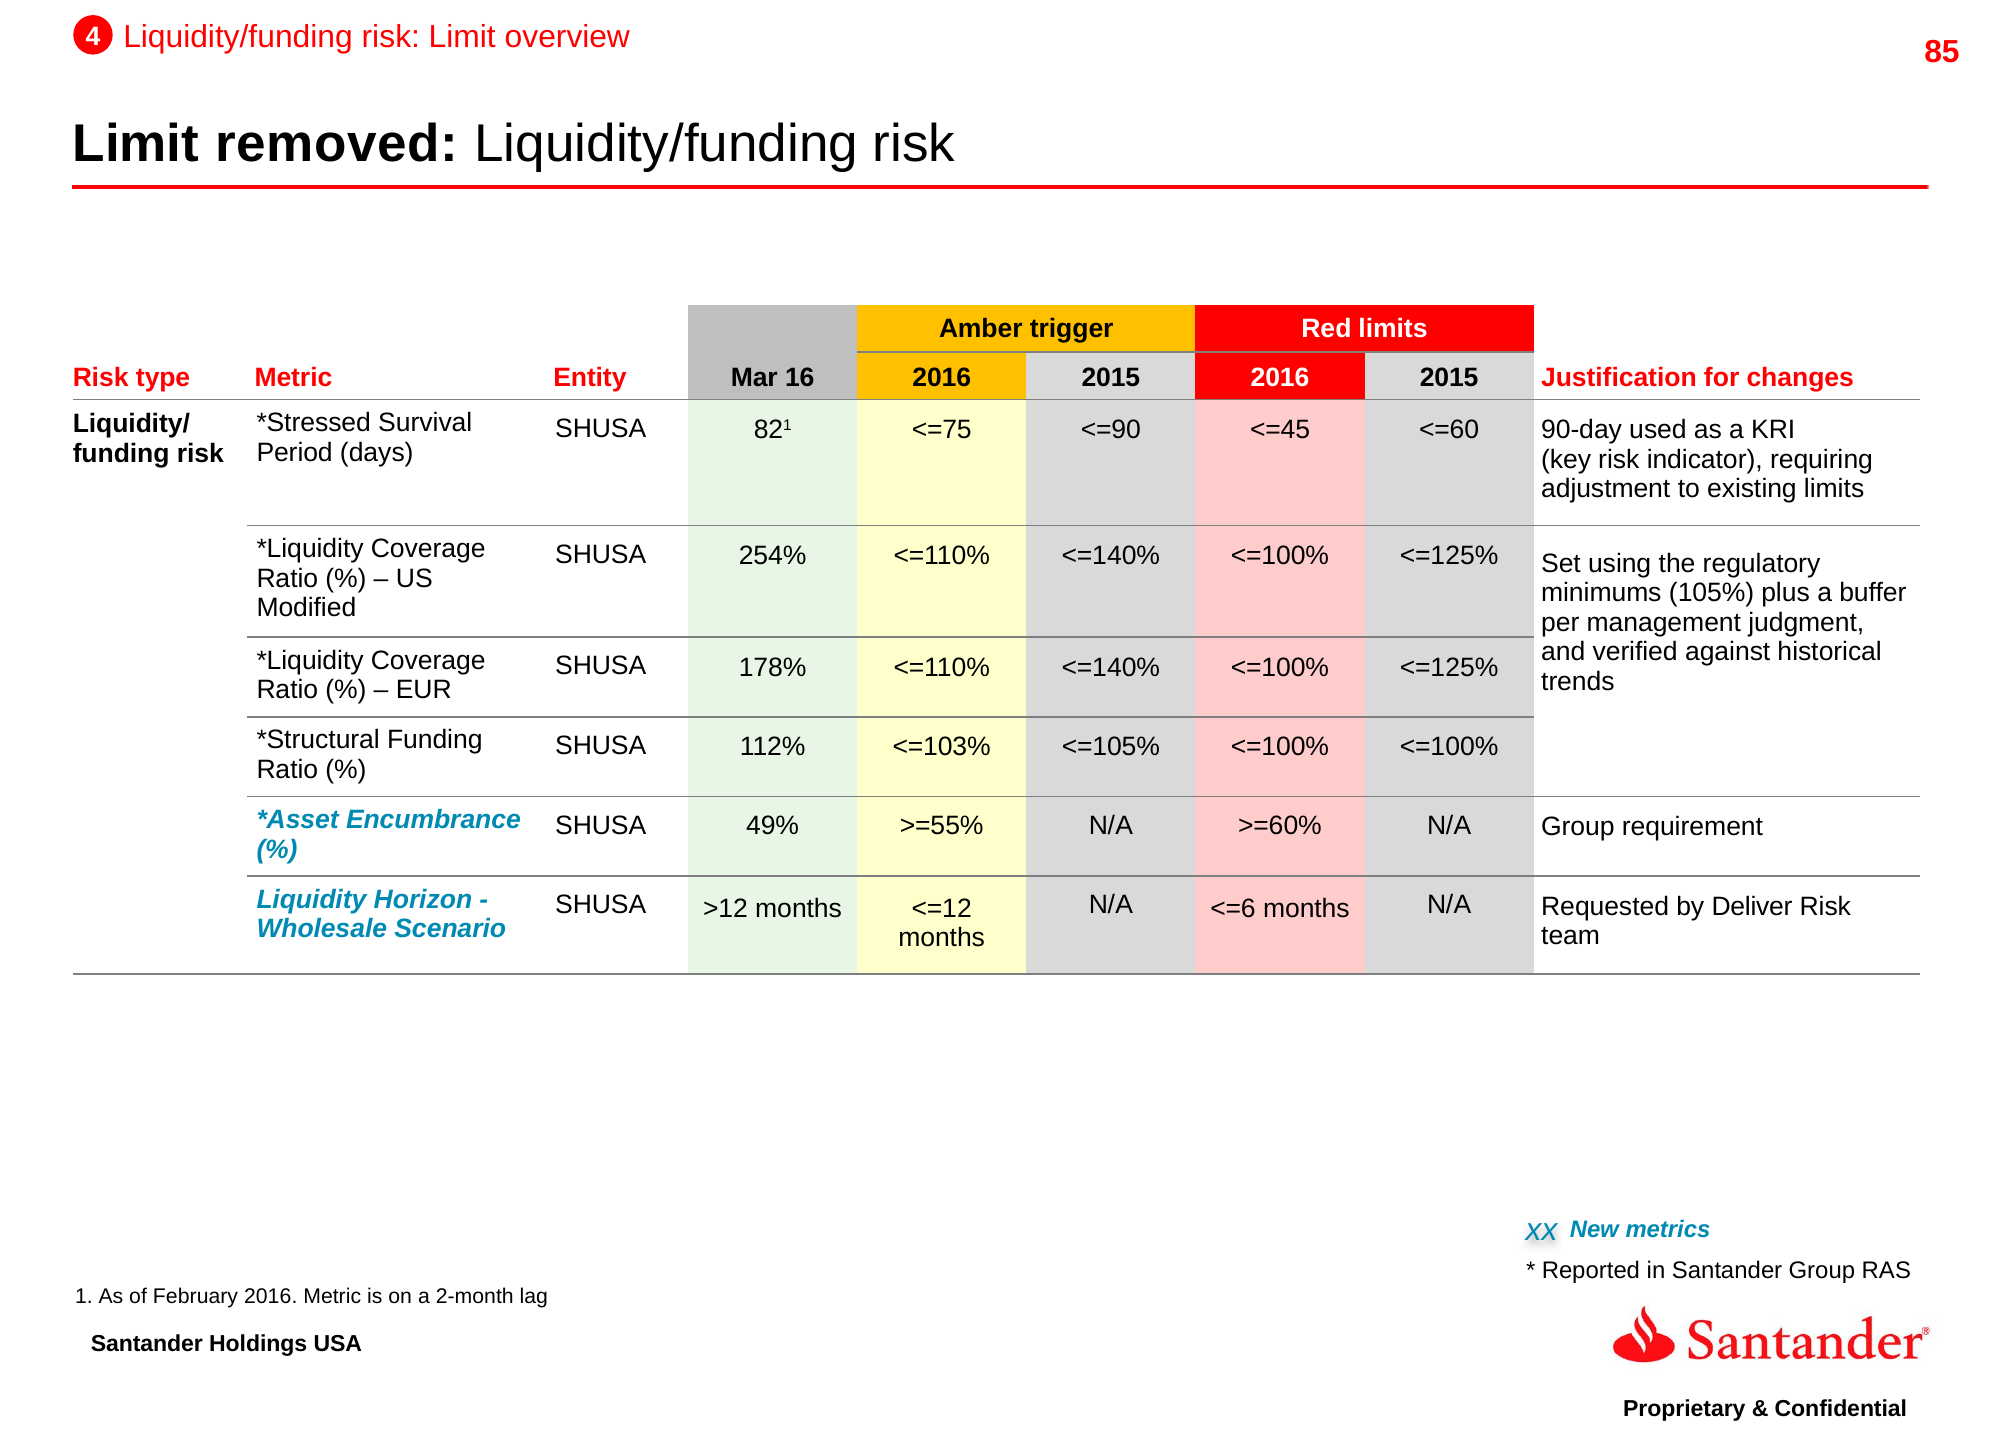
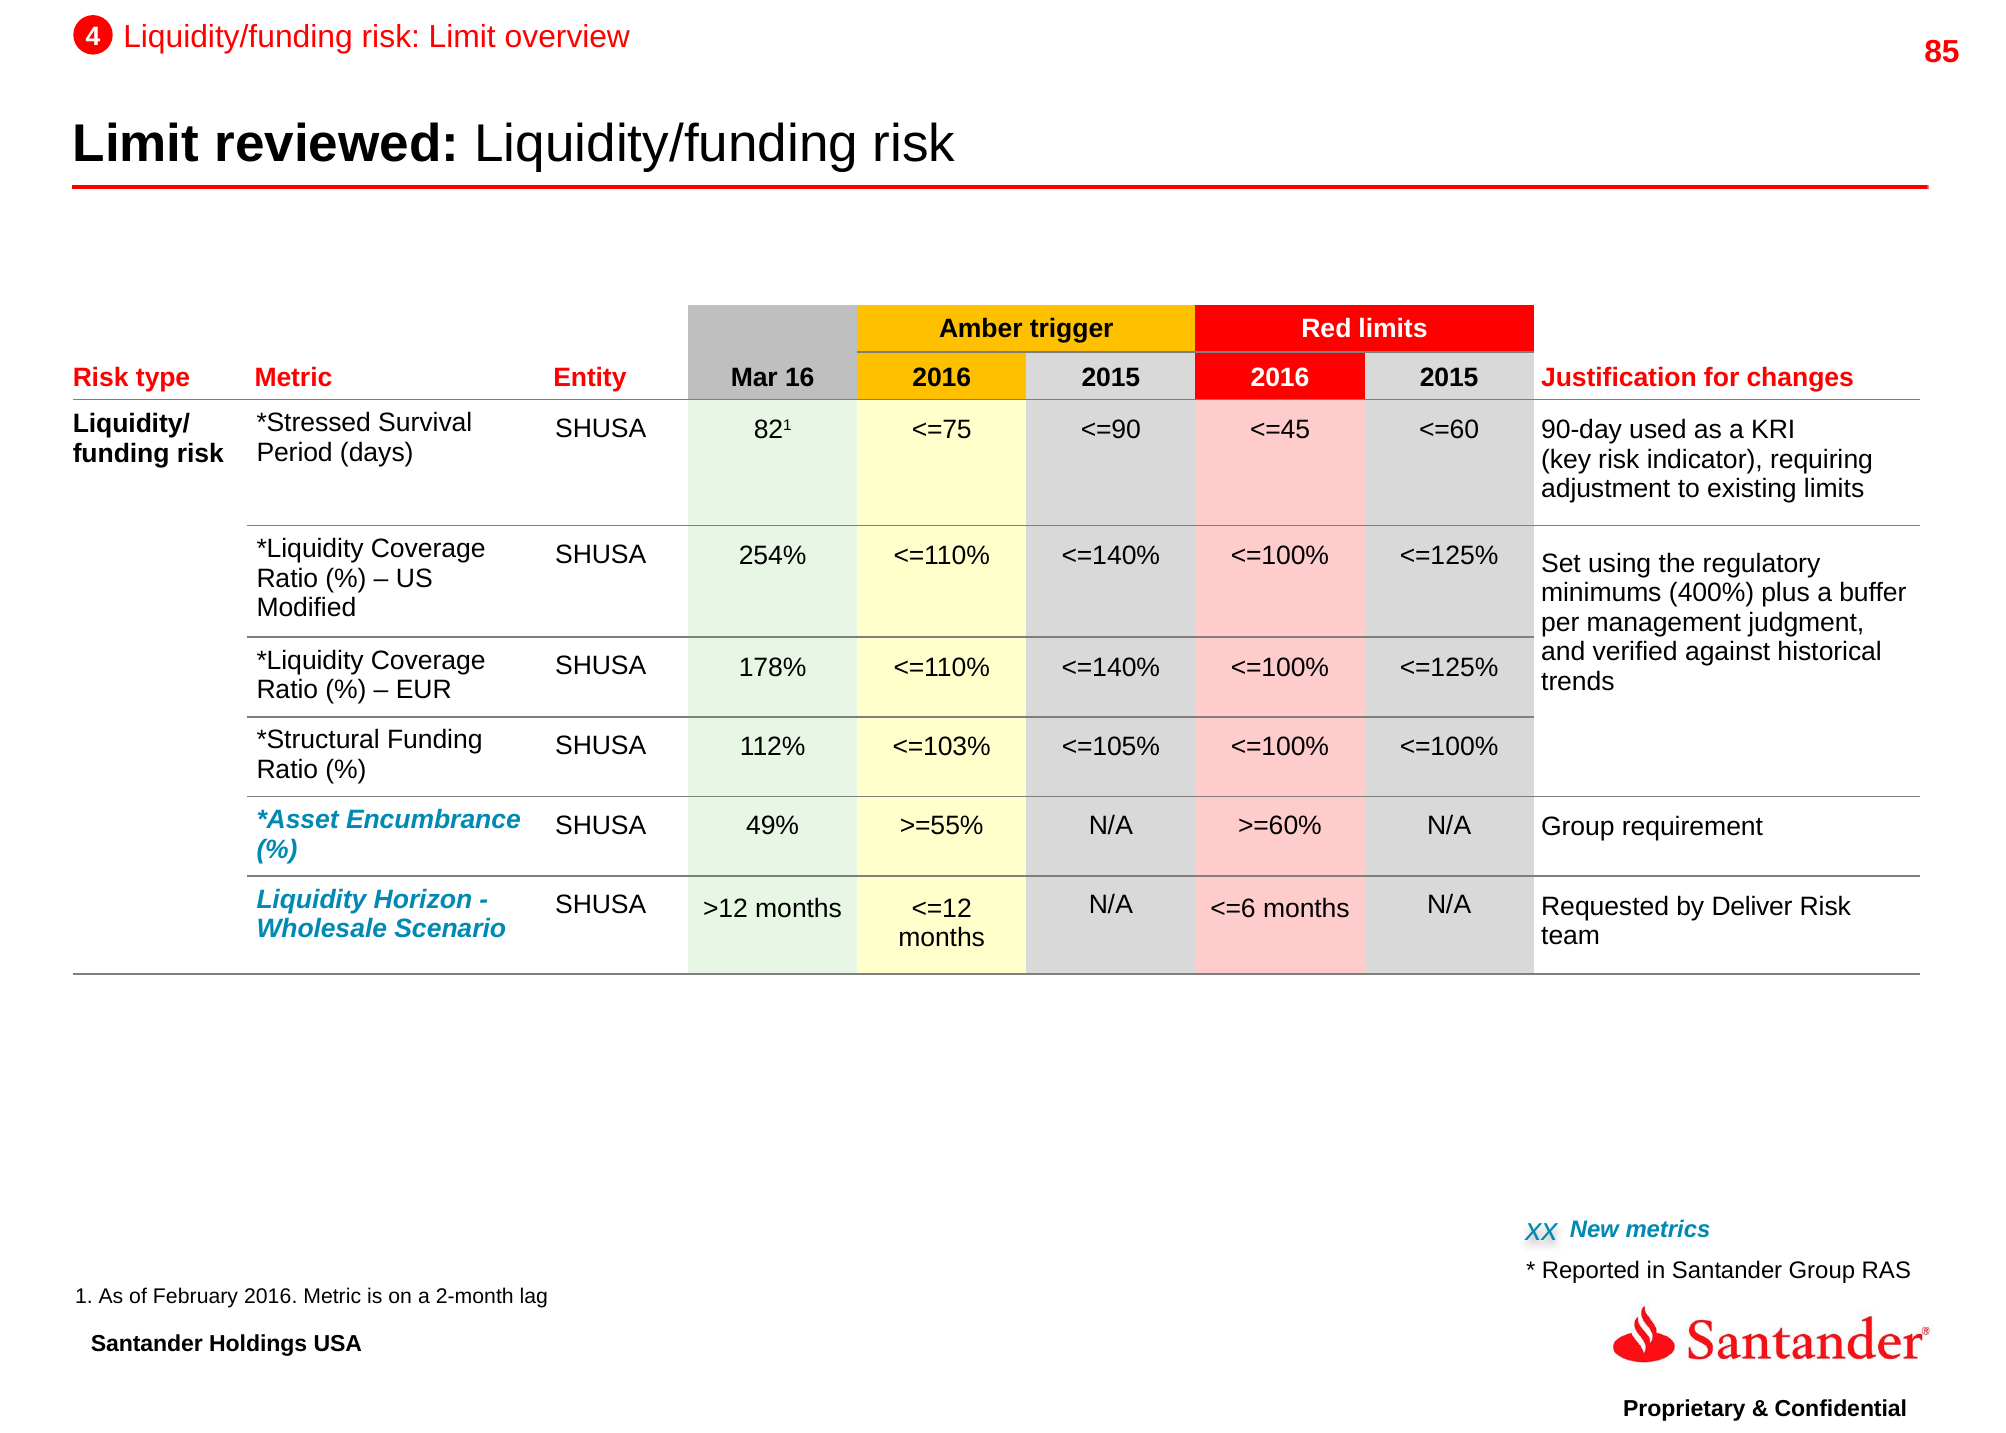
removed: removed -> reviewed (337, 144)
105%: 105% -> 400% (1712, 593)
